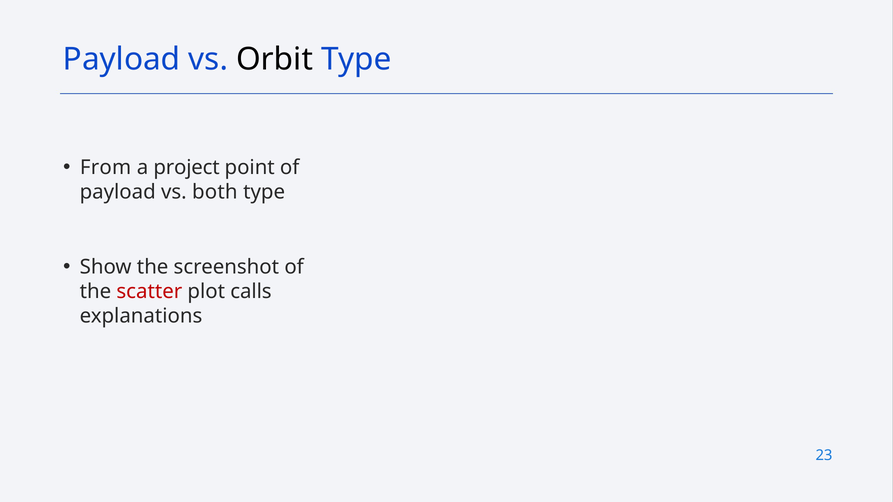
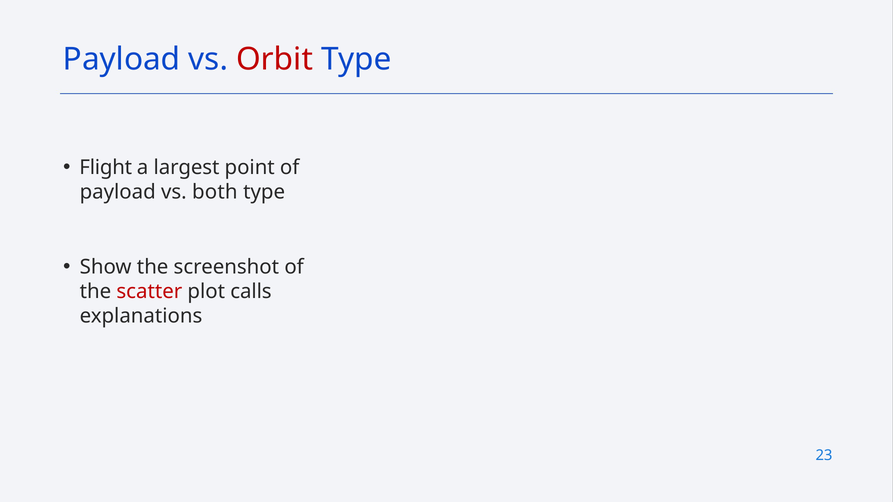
Orbit colour: black -> red (275, 60)
From: From -> Flight (106, 168)
project: project -> largest (187, 168)
